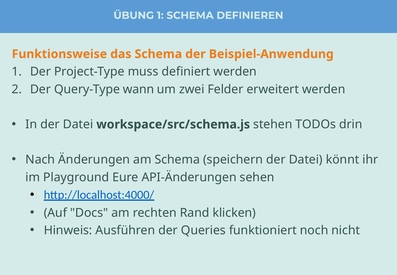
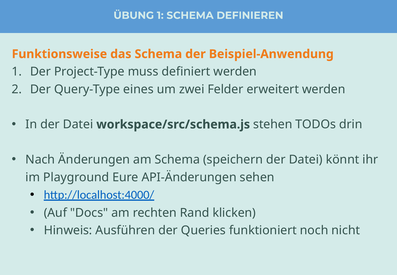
wann: wann -> eines (138, 89)
